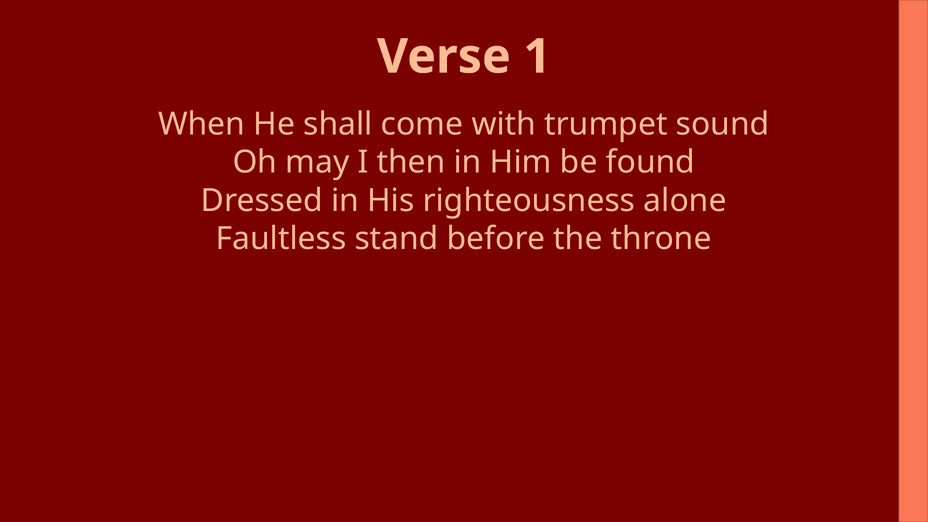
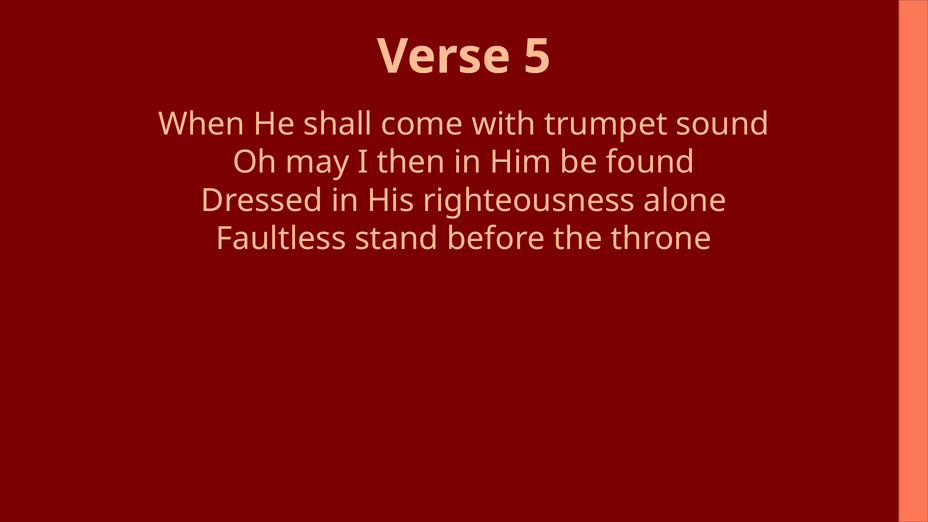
1: 1 -> 5 (537, 57)
